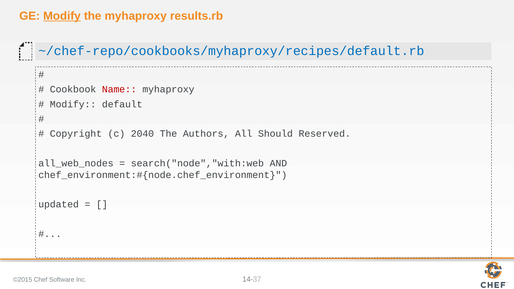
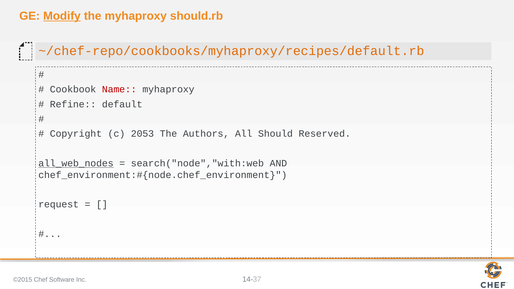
results.rb: results.rb -> should.rb (197, 16)
~/chef-repo/cookbooks/myhaproxy/recipes/default.rb colour: blue -> orange (231, 51)
Modify: Modify -> Refine (73, 104)
2040: 2040 -> 2053 (142, 134)
all_web_nodes underline: none -> present (76, 163)
updated: updated -> request (59, 205)
